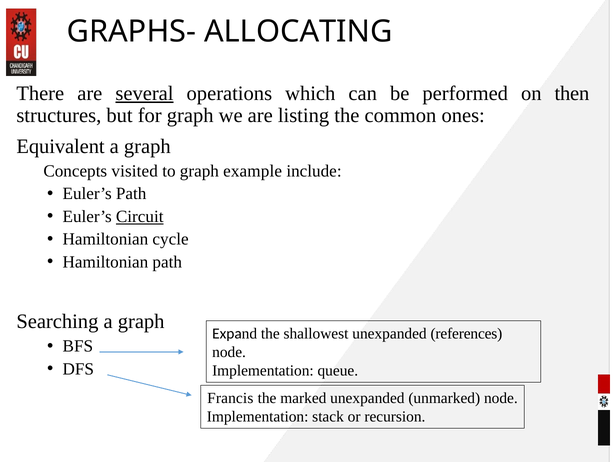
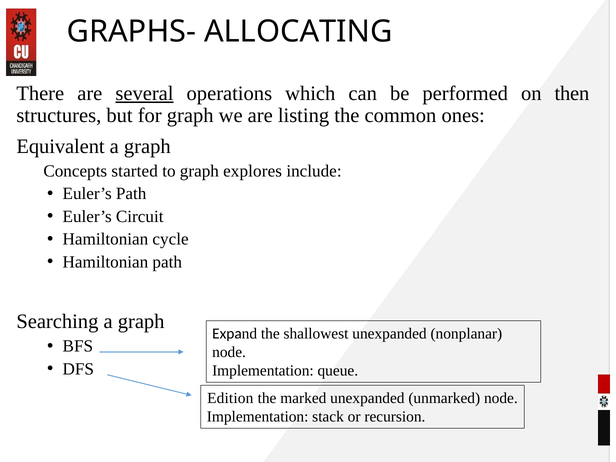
visited: visited -> started (135, 171)
example: example -> explores (253, 171)
Circuit underline: present -> none (140, 216)
references: references -> nonplanar (466, 334)
Francis: Francis -> Edition (230, 398)
